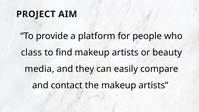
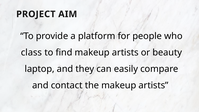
media: media -> laptop (40, 69)
